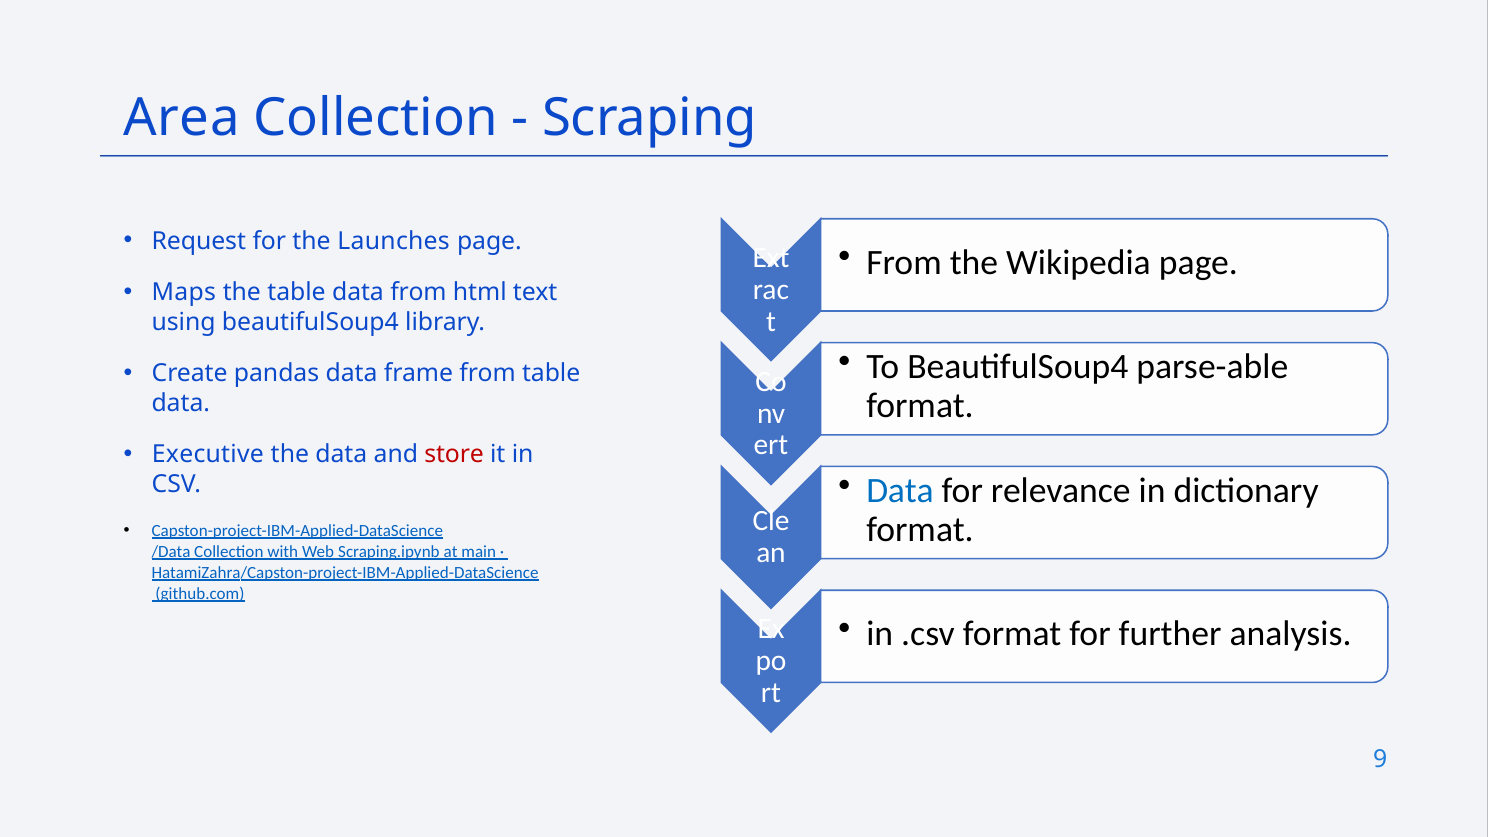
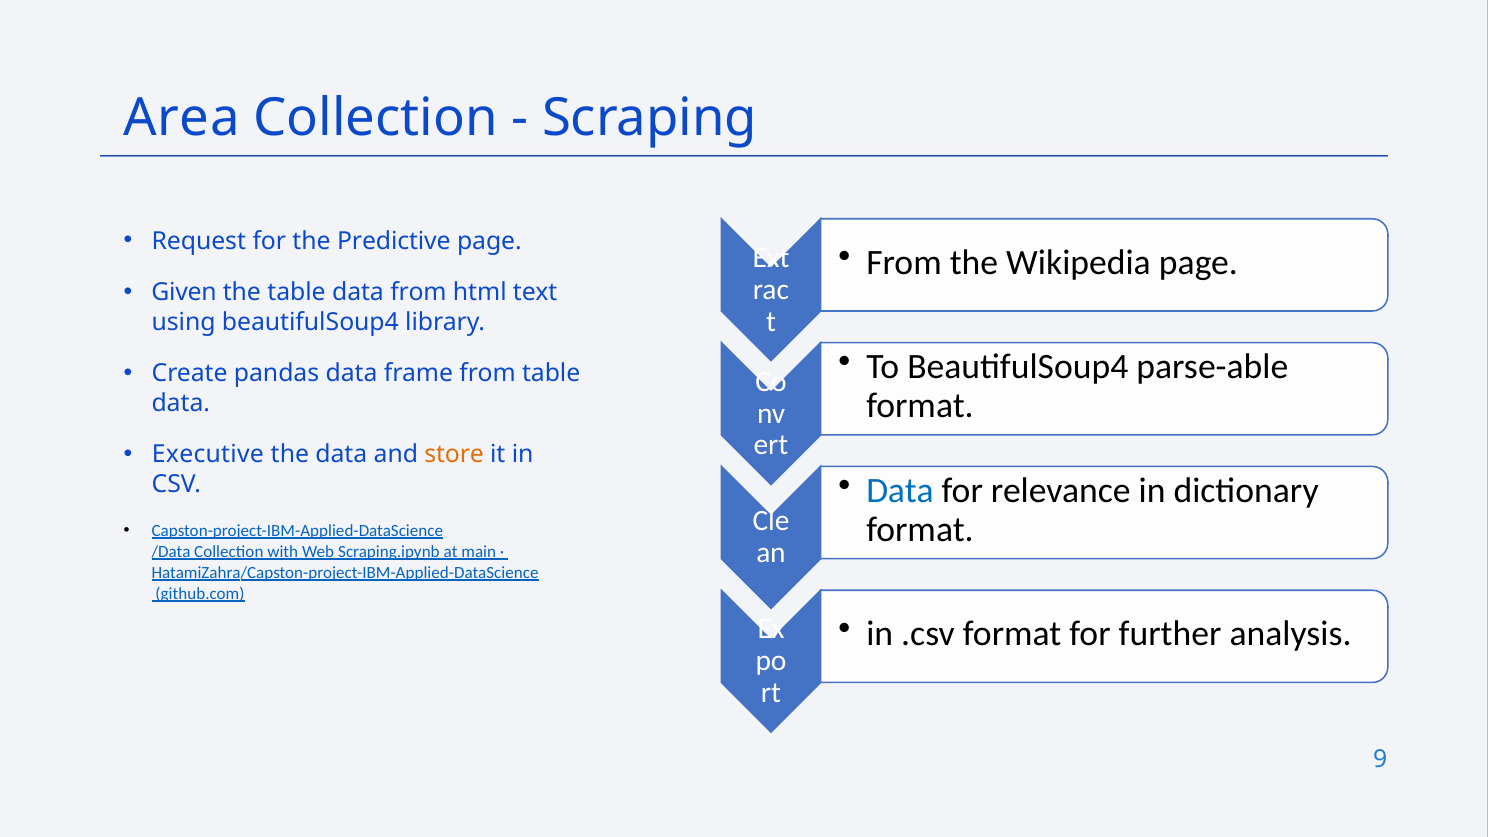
Launches: Launches -> Predictive (394, 241)
Maps: Maps -> Given (184, 292)
store colour: red -> orange (454, 455)
